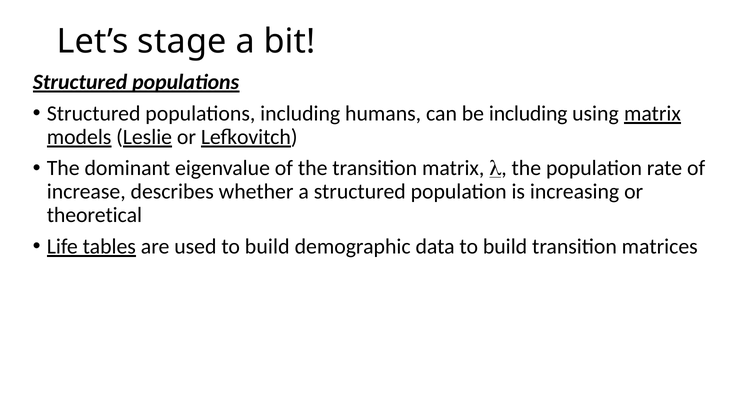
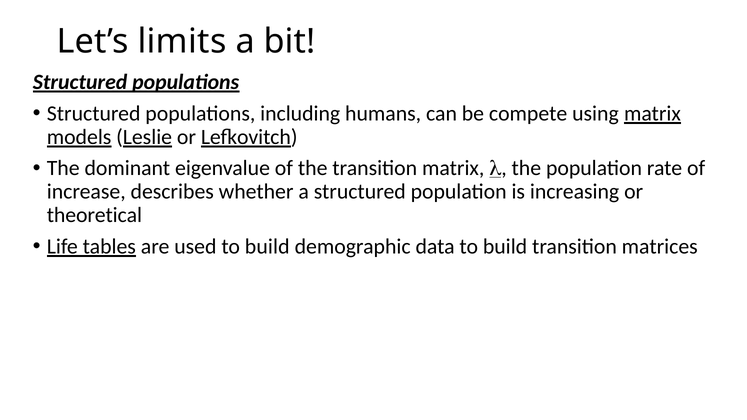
Let’s stage: stage -> limits (182, 41)
be including: including -> compete (528, 114)
